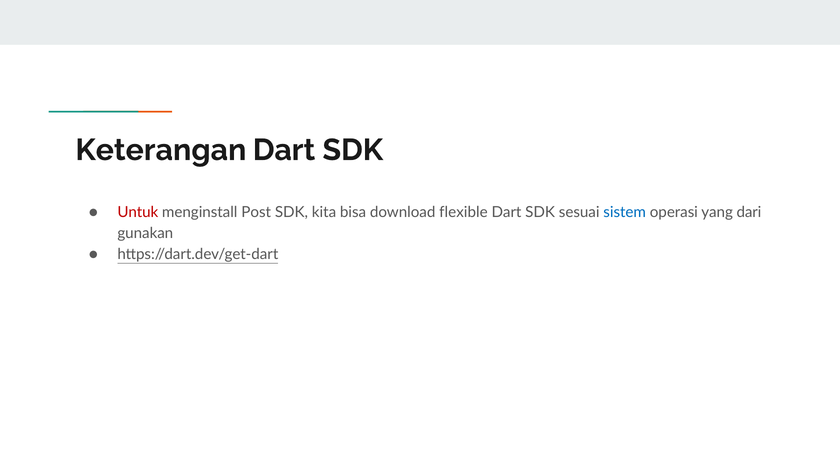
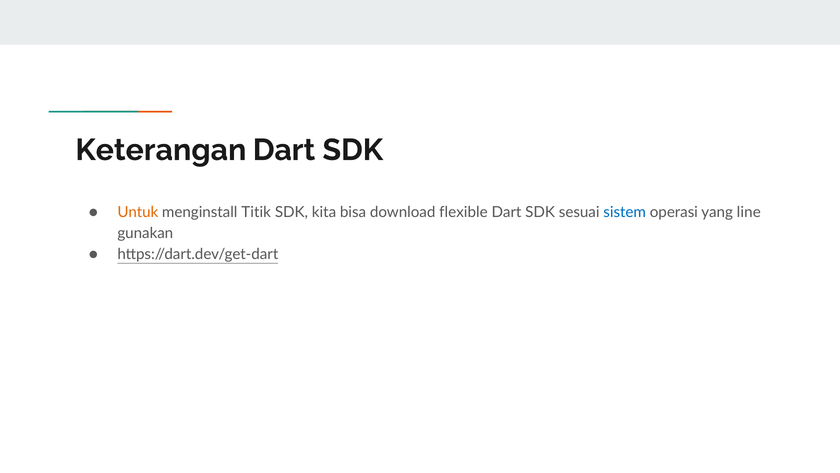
Untuk colour: red -> orange (138, 212)
Post: Post -> Titik (256, 212)
dari: dari -> line (749, 212)
